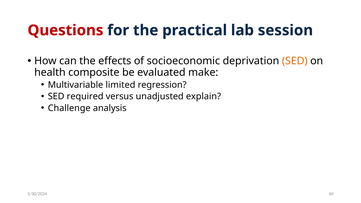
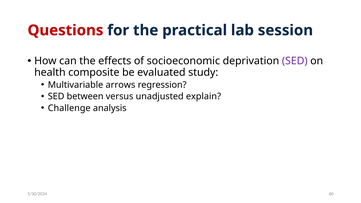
SED colour: orange -> purple (295, 61)
make: make -> study (203, 72)
limited: limited -> arrows (120, 85)
required: required -> between (85, 96)
